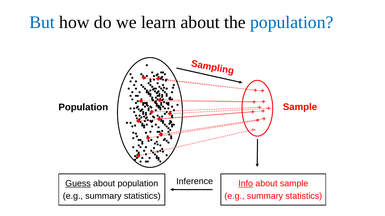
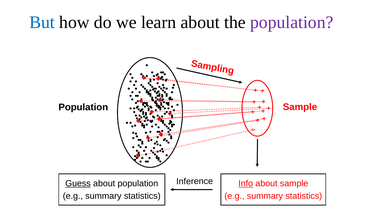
population colour: blue -> purple (292, 22)
